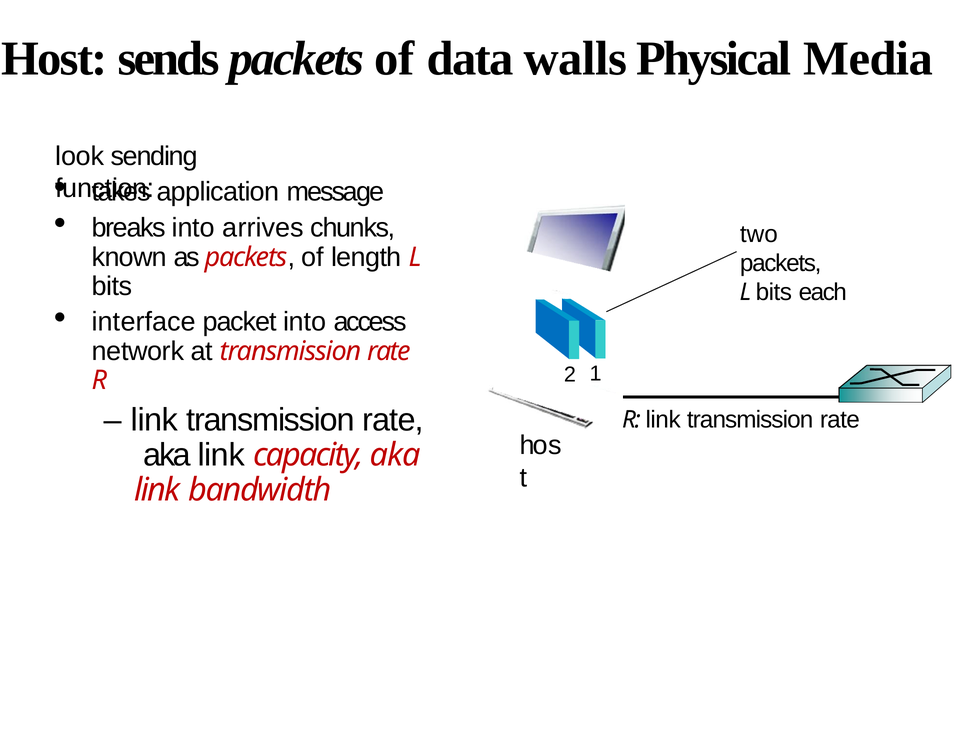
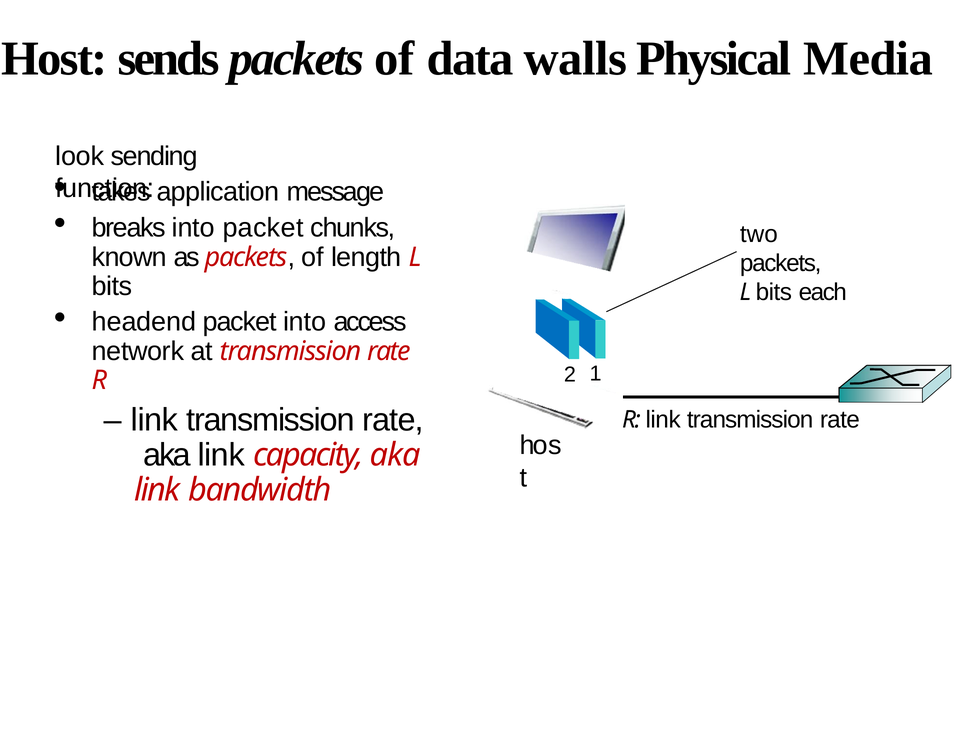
into arrives: arrives -> packet (263, 228)
interface: interface -> headend (144, 322)
